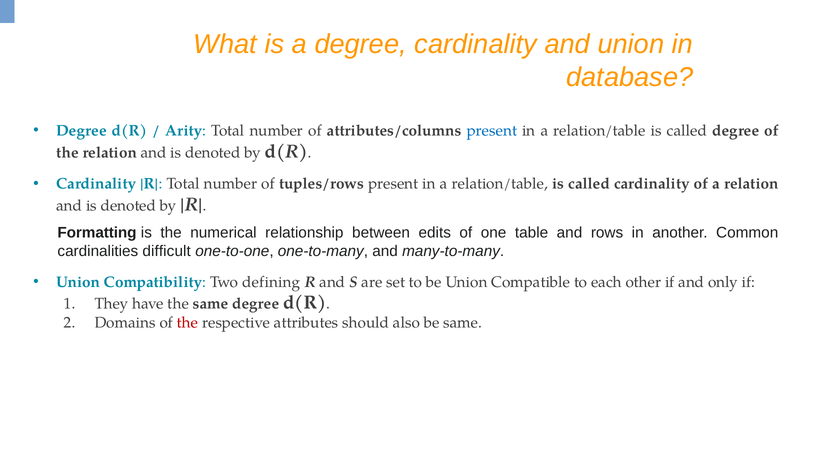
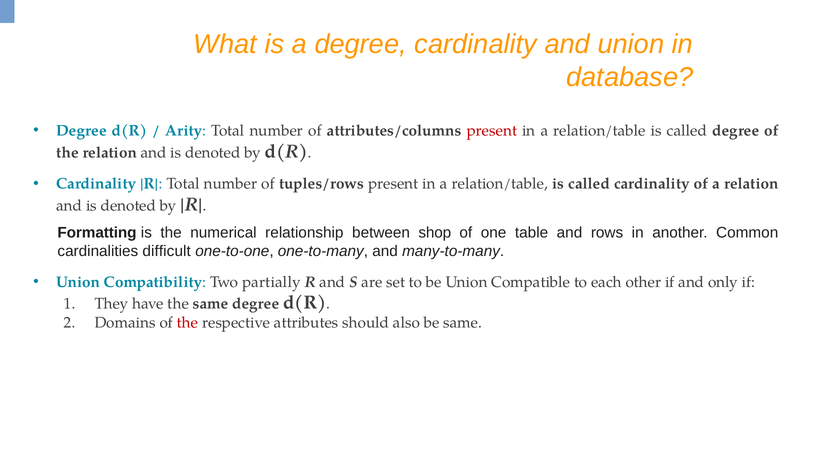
present colour: blue -> red (492, 131)
edits: edits -> shop (435, 233)
defining: defining -> partially (271, 282)
